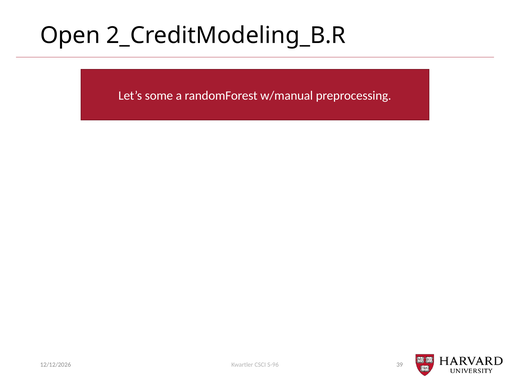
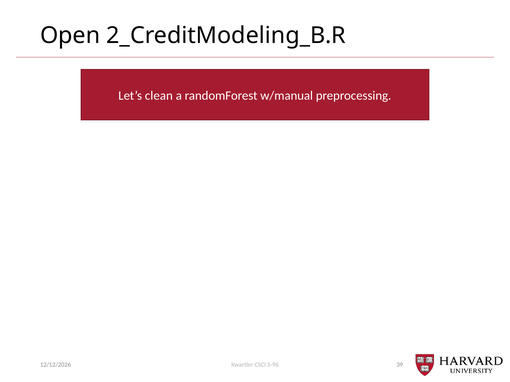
some: some -> clean (159, 96)
